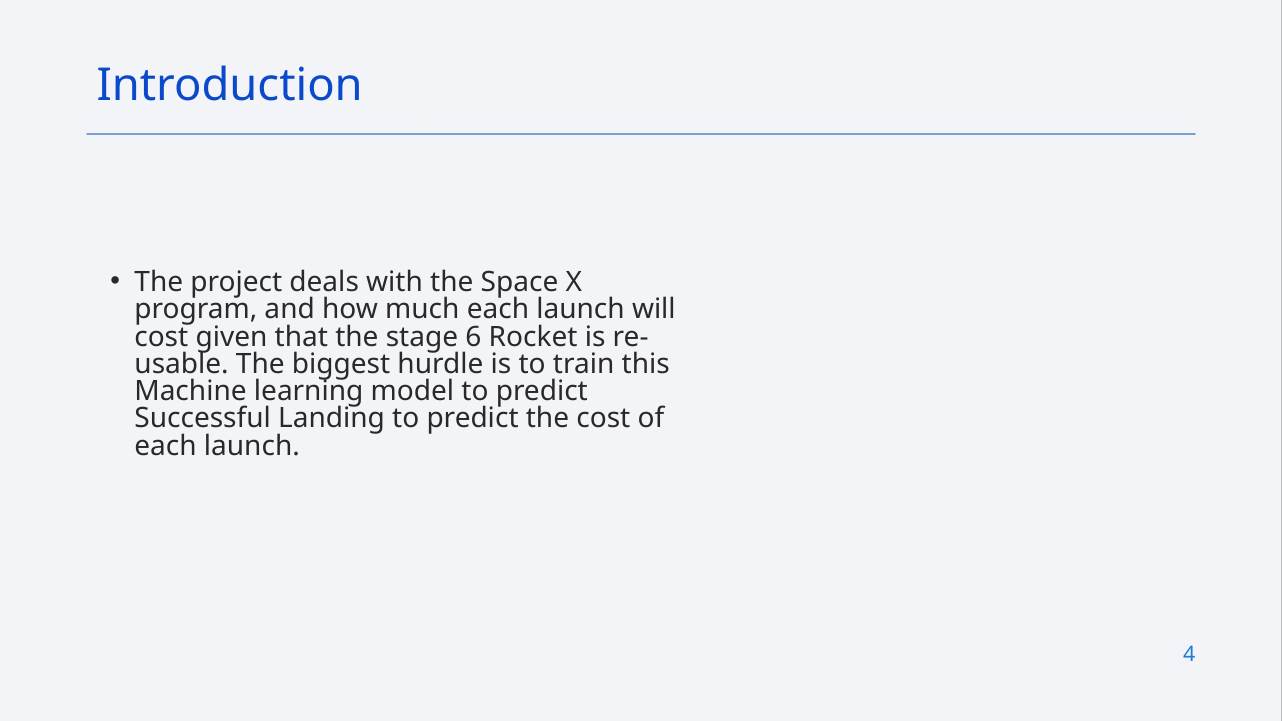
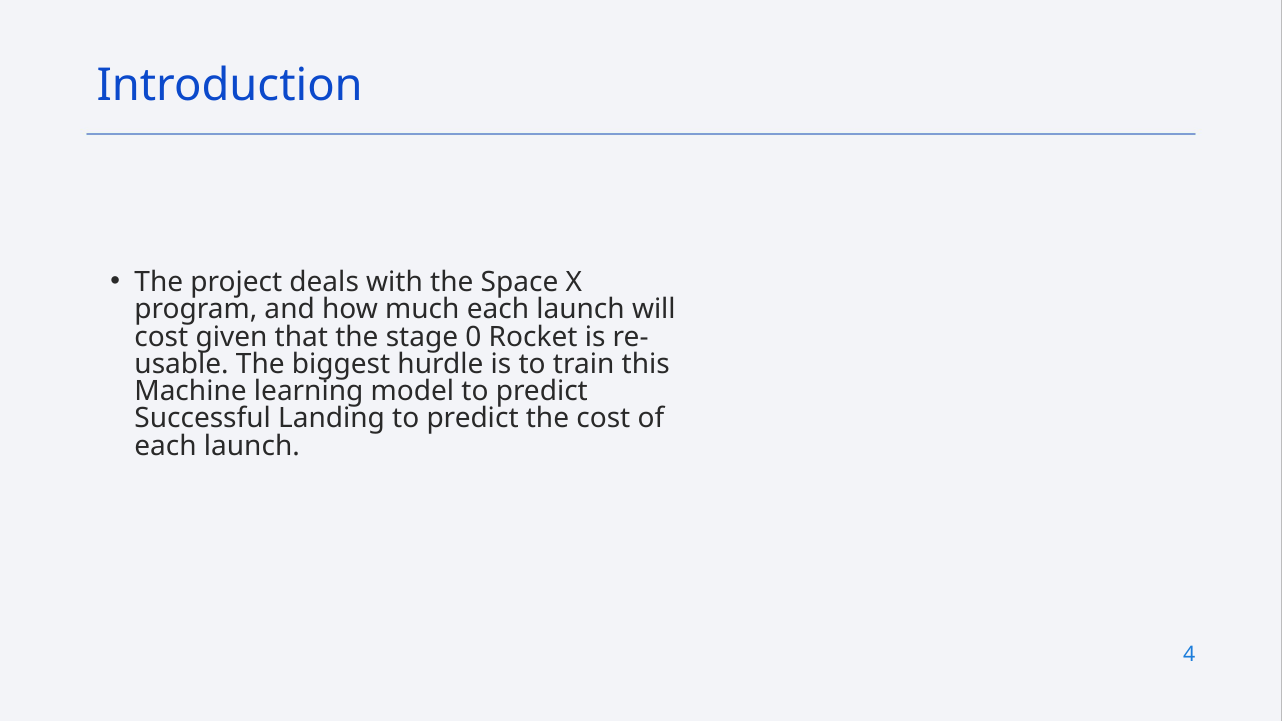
6: 6 -> 0 (473, 337)
